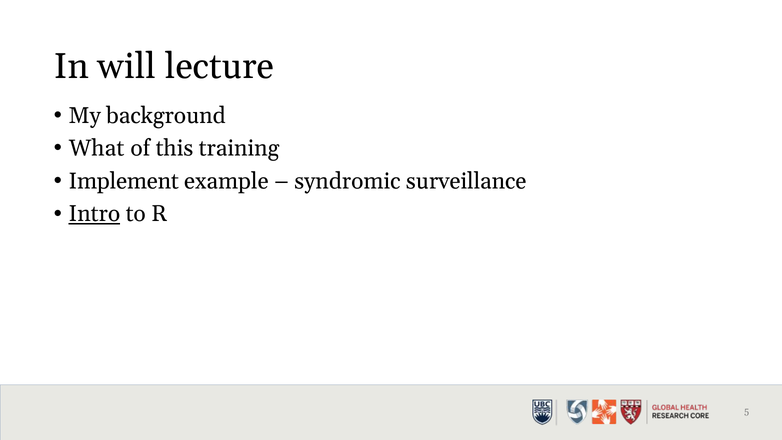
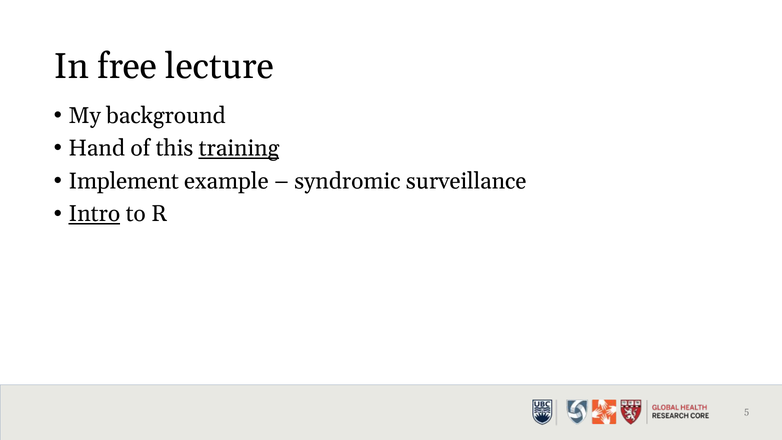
will: will -> free (127, 67)
What: What -> Hand (97, 148)
training underline: none -> present (239, 148)
